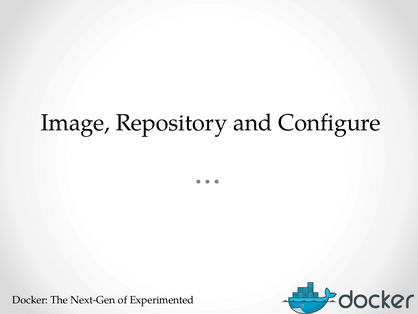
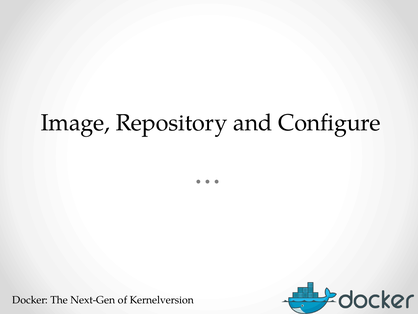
Experimented: Experimented -> Kernelversion (162, 300)
